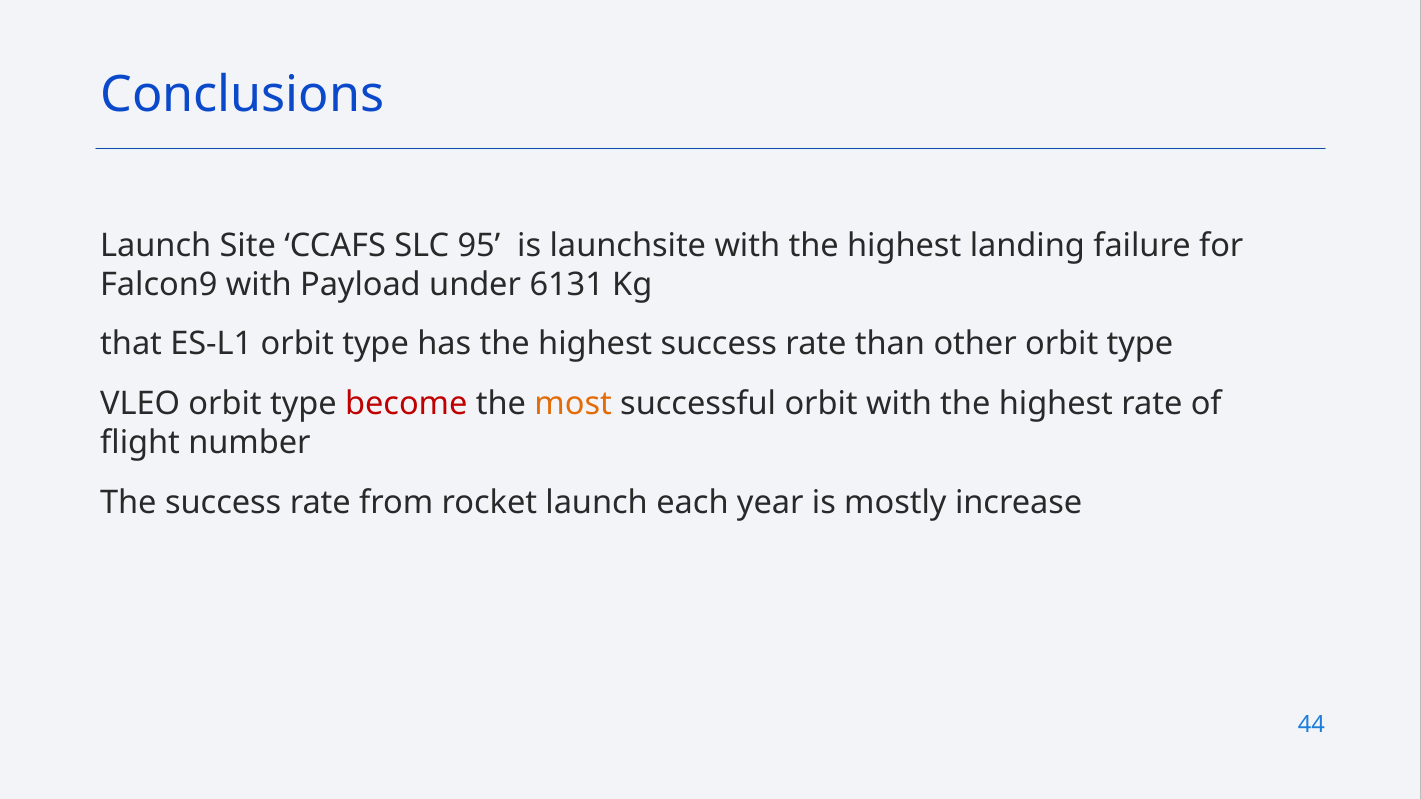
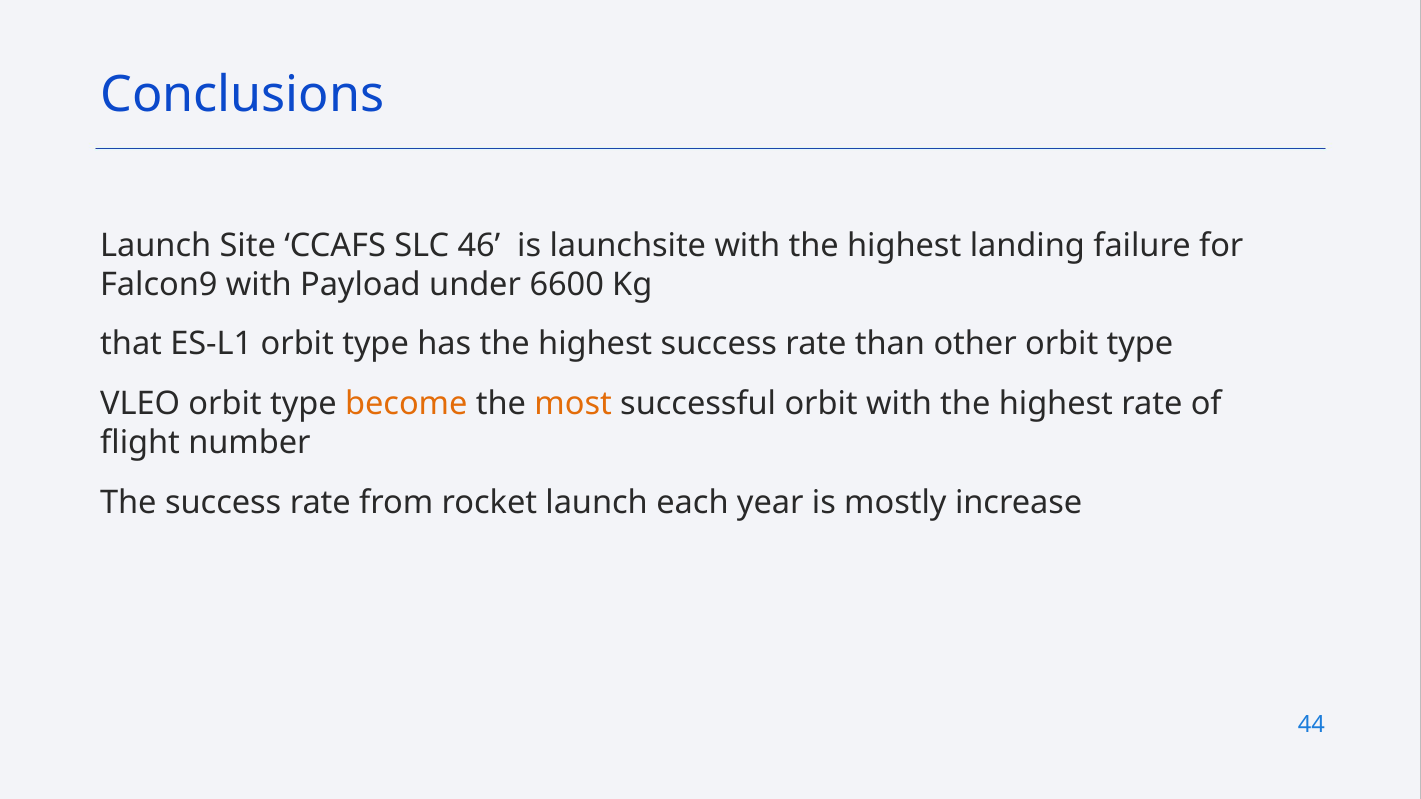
95: 95 -> 46 (479, 246)
6131: 6131 -> 6600 (567, 285)
become colour: red -> orange (406, 404)
